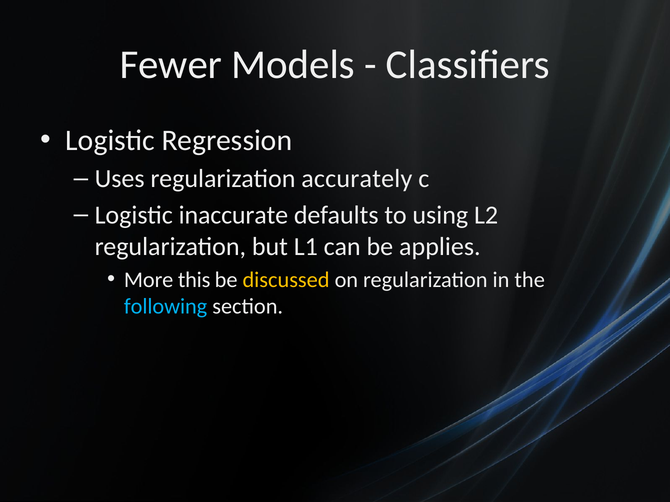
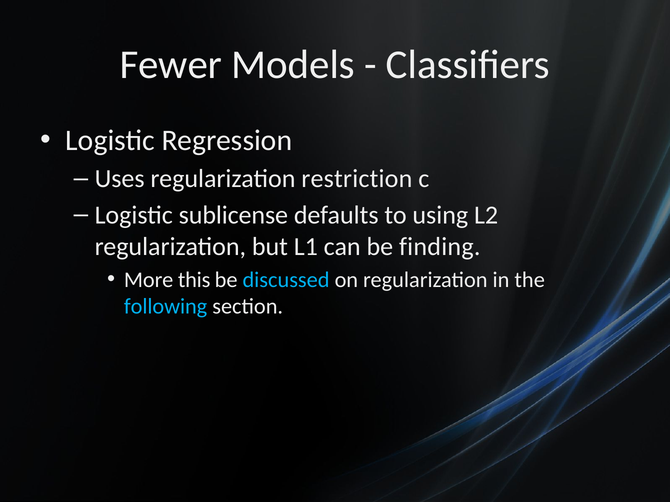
accurately: accurately -> restriction (357, 179)
inaccurate: inaccurate -> sublicense (233, 216)
applies: applies -> finding (440, 247)
discussed colour: yellow -> light blue (286, 280)
